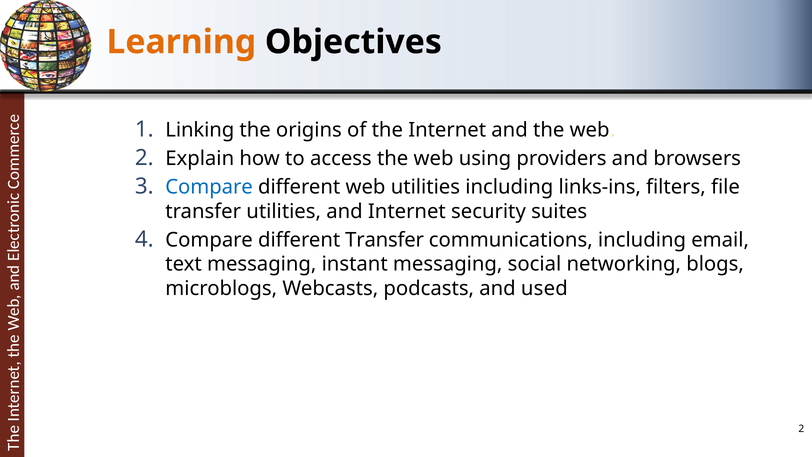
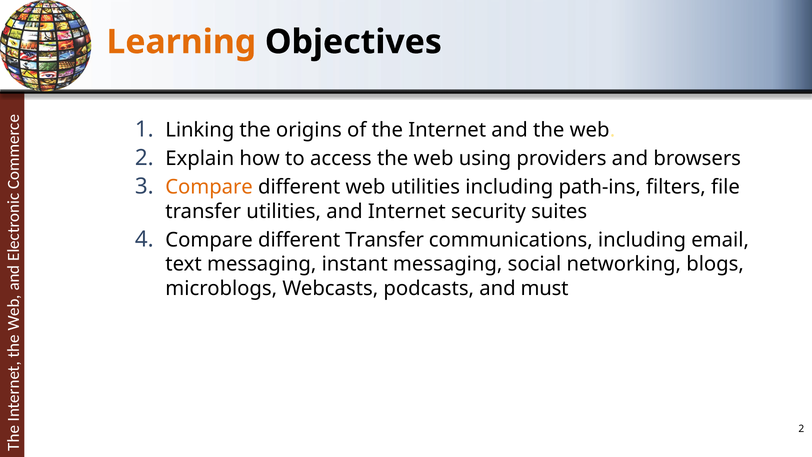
Compare colour: blue -> orange (209, 187)
links-ins: links-ins -> path-ins (600, 187)
used: used -> must (545, 288)
